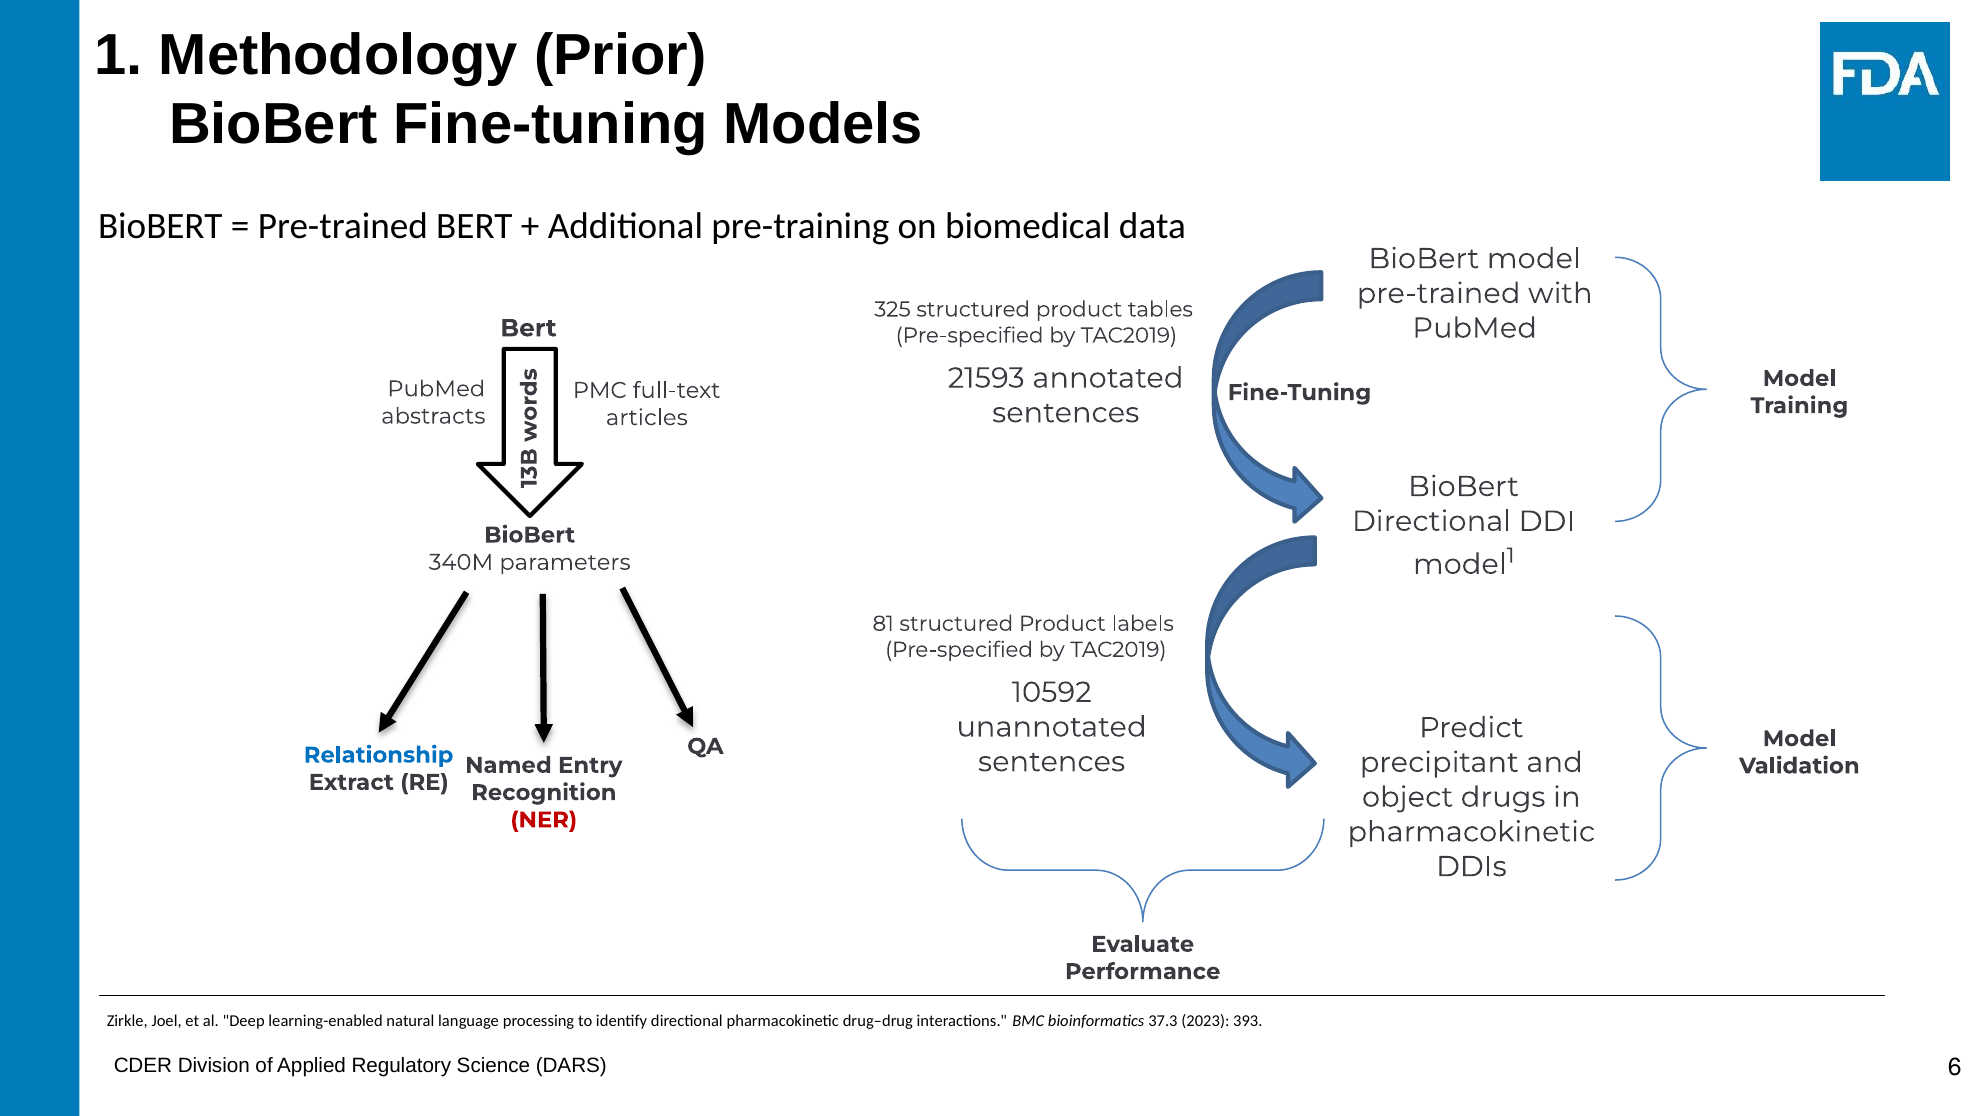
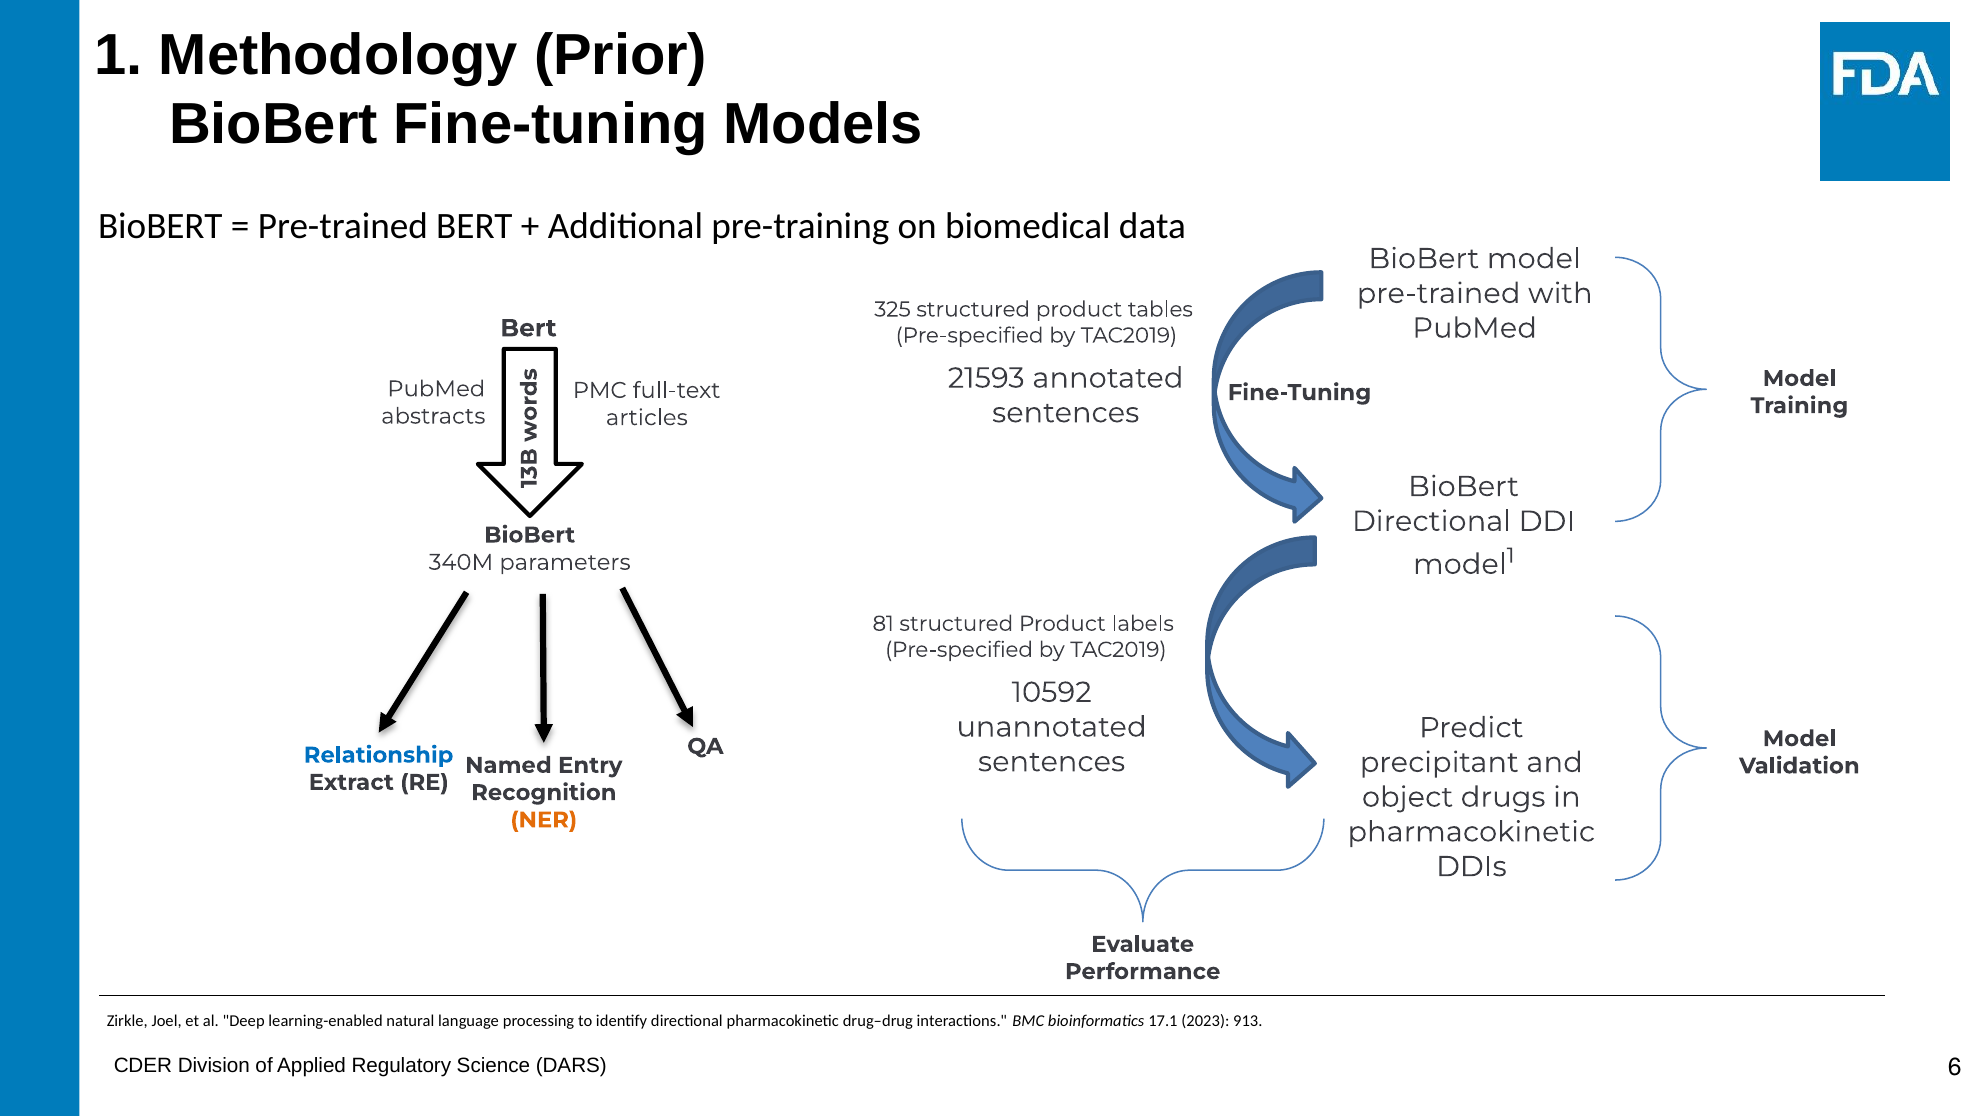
NER colour: red -> orange (544, 820)
37.3: 37.3 -> 17.1 (1163, 1021)
393: 393 -> 913 (1248, 1021)
